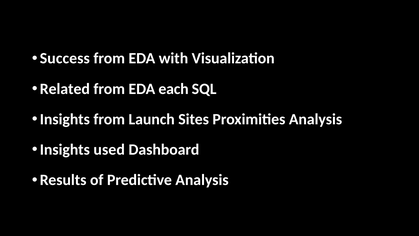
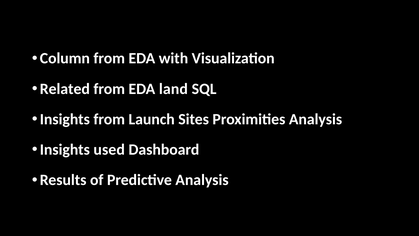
Success: Success -> Column (65, 58)
each: each -> land (173, 89)
